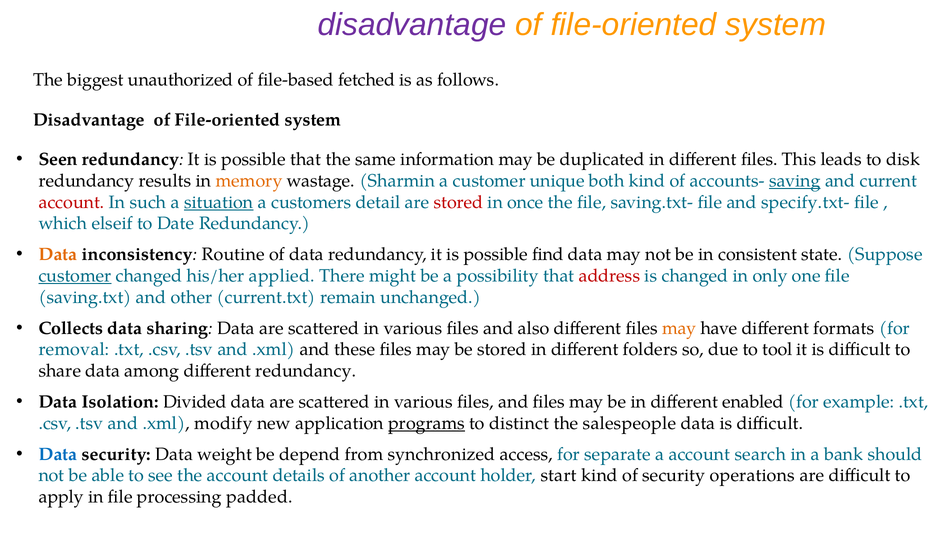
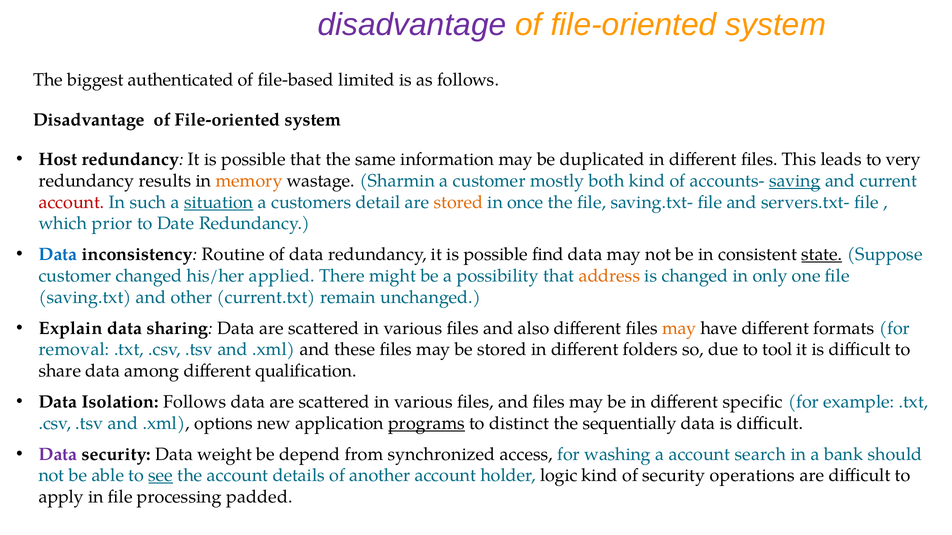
unauthorized: unauthorized -> authenticated (181, 80)
fetched: fetched -> limited (367, 80)
Seen: Seen -> Host (58, 160)
disk: disk -> very (903, 160)
unique: unique -> mostly (557, 181)
stored colour: red -> orange (458, 202)
specify.txt-: specify.txt- -> servers.txt- (806, 202)
elseif: elseif -> prior (112, 224)
Data colour: orange -> blue (58, 255)
state underline: none -> present (822, 255)
customer underline: present -> none (75, 276)
address colour: red -> orange (609, 276)
Collects: Collects -> Explain (71, 328)
different redundancy: redundancy -> qualification (306, 371)
Isolation Divided: Divided -> Follows (195, 402)
enabled: enabled -> specific (753, 402)
modify: modify -> options (224, 424)
salespeople: salespeople -> sequentially (630, 424)
Data colour: blue -> purple (58, 455)
separate: separate -> washing (618, 455)
see underline: none -> present (161, 476)
start: start -> logic (559, 476)
